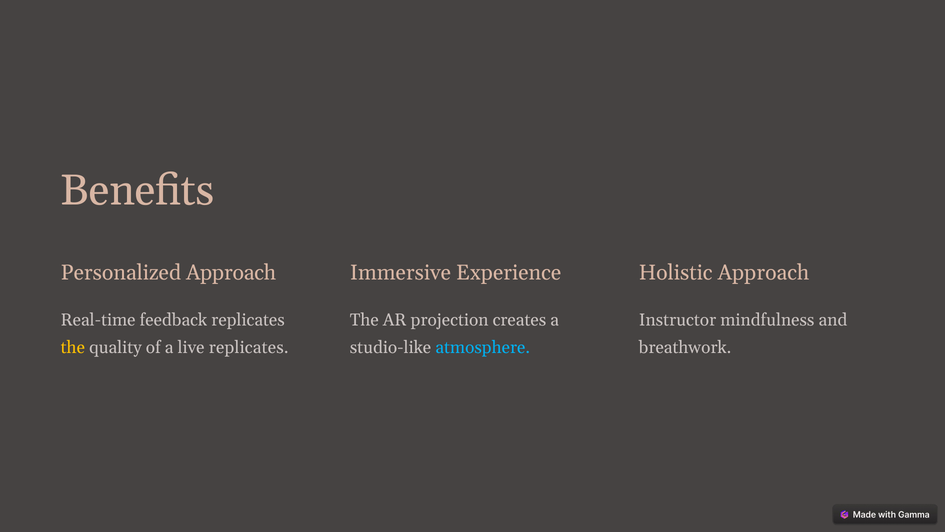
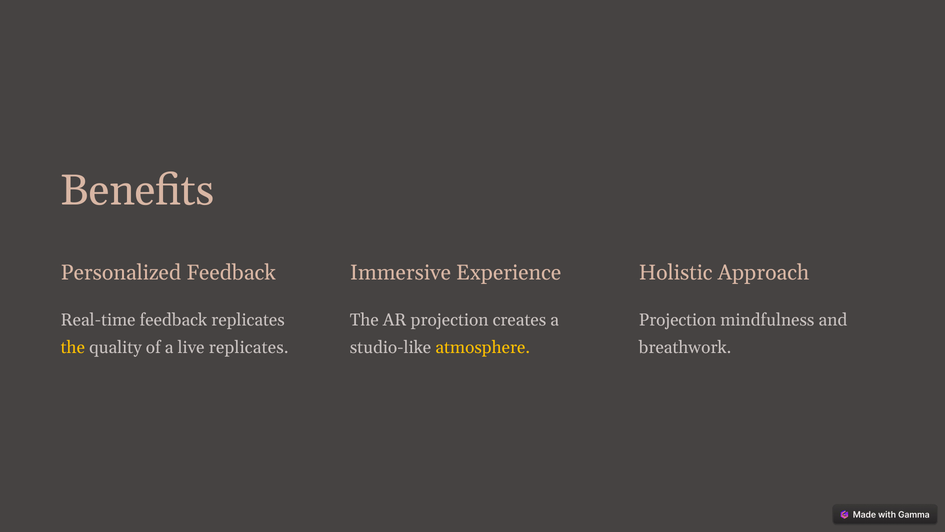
Personalized Approach: Approach -> Feedback (231, 273)
Instructor: Instructor -> Projection (678, 320)
atmosphere colour: light blue -> yellow (483, 347)
